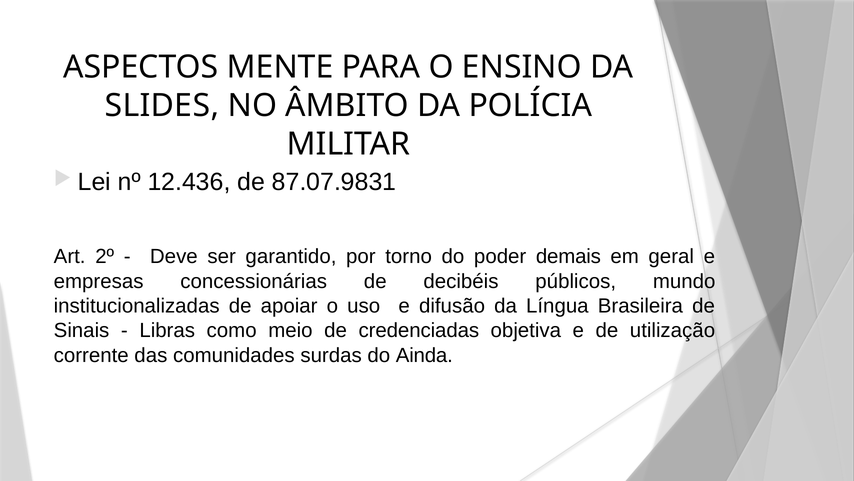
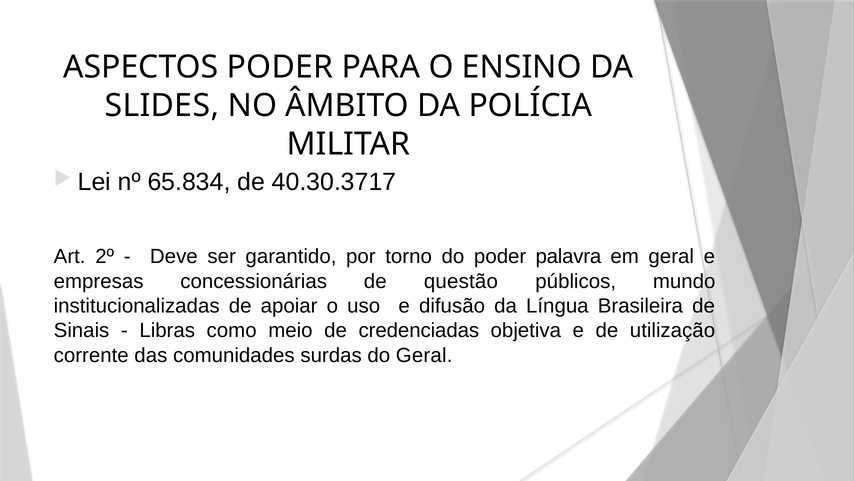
ASPECTOS MENTE: MENTE -> PODER (280, 67)
12.436: 12.436 -> 65.834 (189, 182)
87.07.9831: 87.07.9831 -> 40.30.3717 (334, 182)
demais: demais -> palavra (568, 256)
decibéis: decibéis -> questão (461, 281)
do Ainda: Ainda -> Geral (424, 355)
